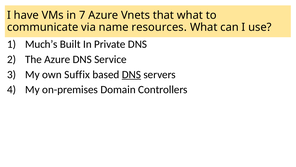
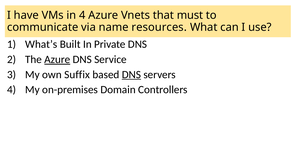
in 7: 7 -> 4 (82, 15)
that what: what -> must (190, 15)
Much’s: Much’s -> What’s (41, 44)
Azure underline: none -> present (57, 59)
